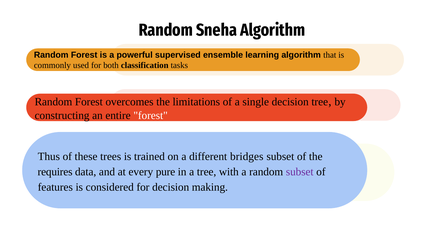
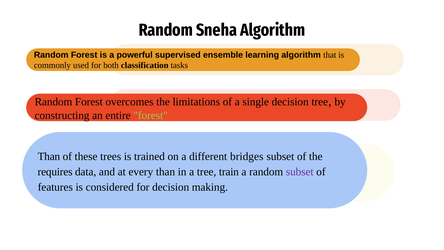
forest colour: white -> light green (151, 115)
Thus: Thus -> Than (49, 156)
every pure: pure -> than (166, 172)
with: with -> train (229, 172)
